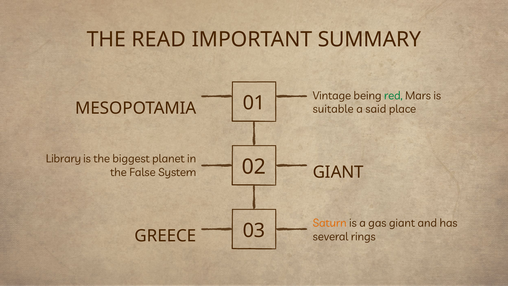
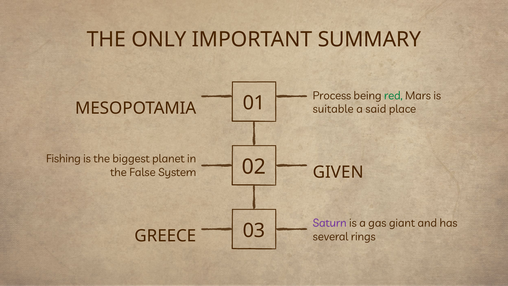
READ: READ -> ONLY (159, 39)
Vintage: Vintage -> Process (332, 96)
Library: Library -> Fishing (63, 159)
GIANT: GIANT -> GIVEN (338, 172)
Saturn colour: orange -> purple (330, 223)
